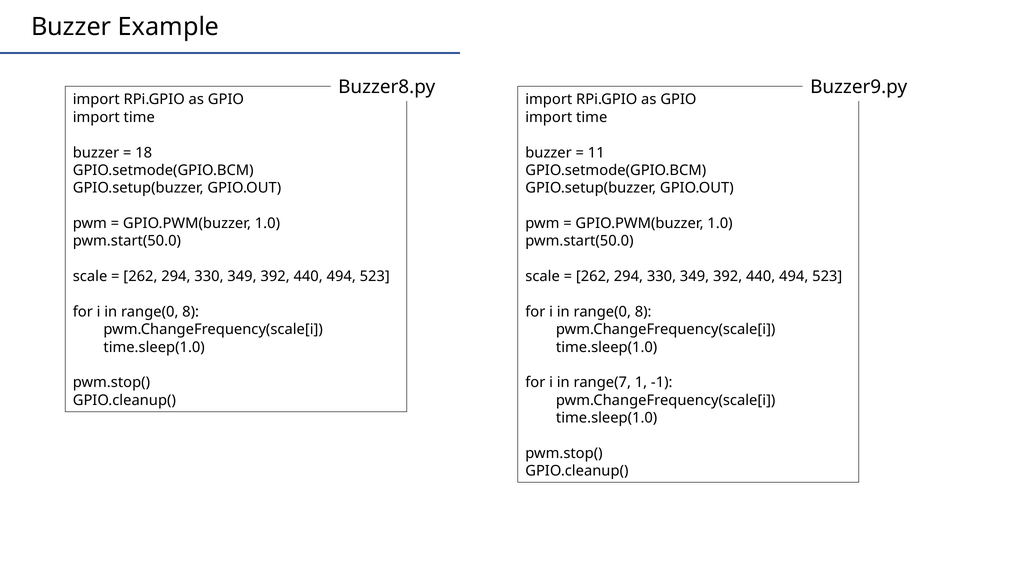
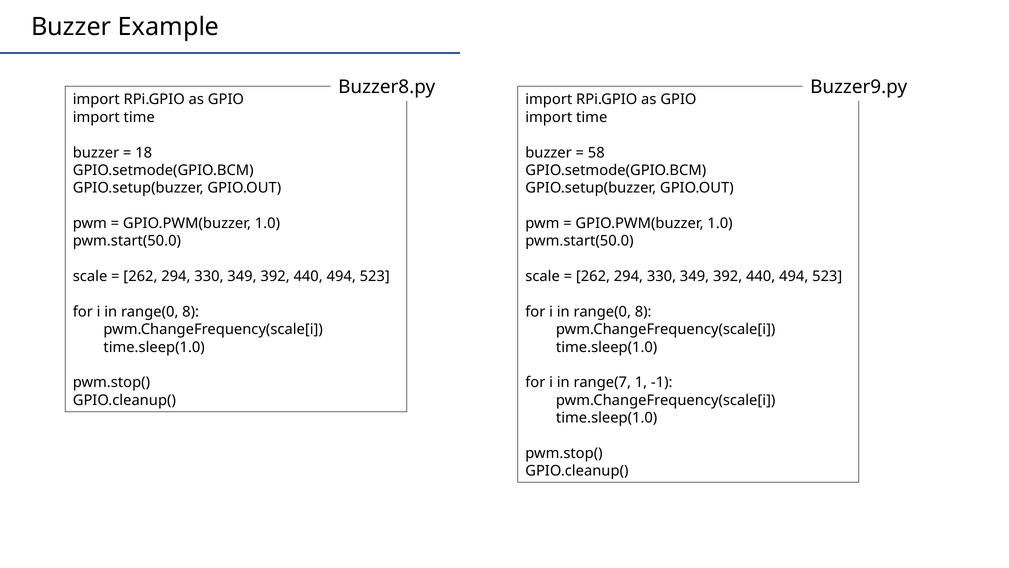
11: 11 -> 58 (596, 153)
